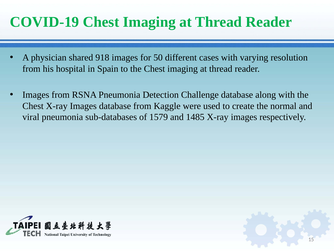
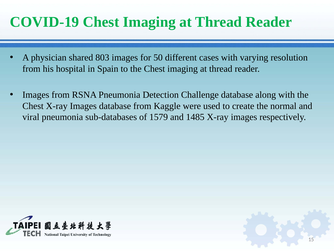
918: 918 -> 803 (102, 57)
